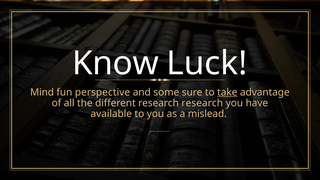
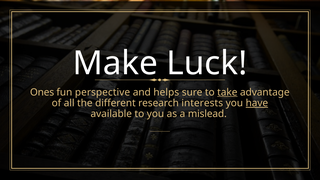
Know: Know -> Make (115, 63)
Mind: Mind -> Ones (42, 92)
some: some -> helps (166, 92)
research research: research -> interests (202, 103)
have underline: none -> present (257, 103)
